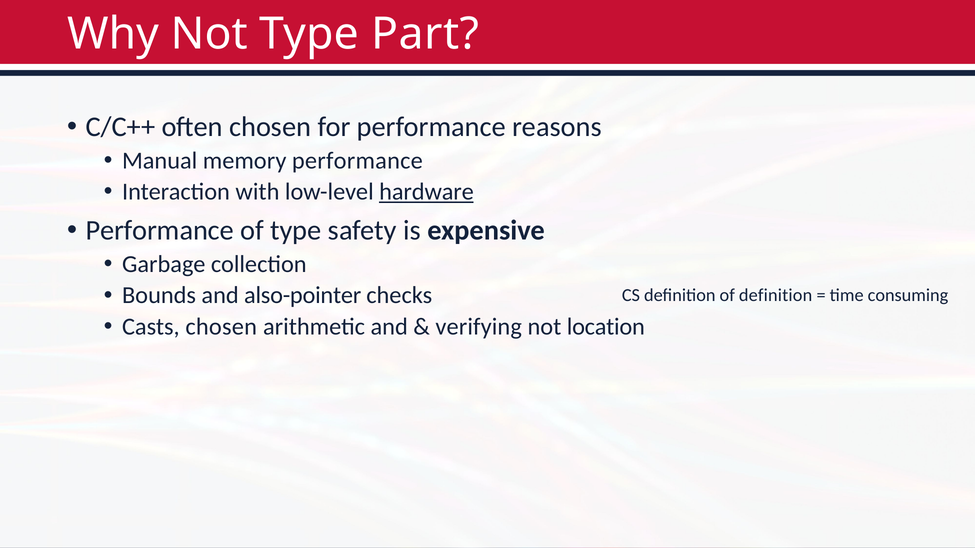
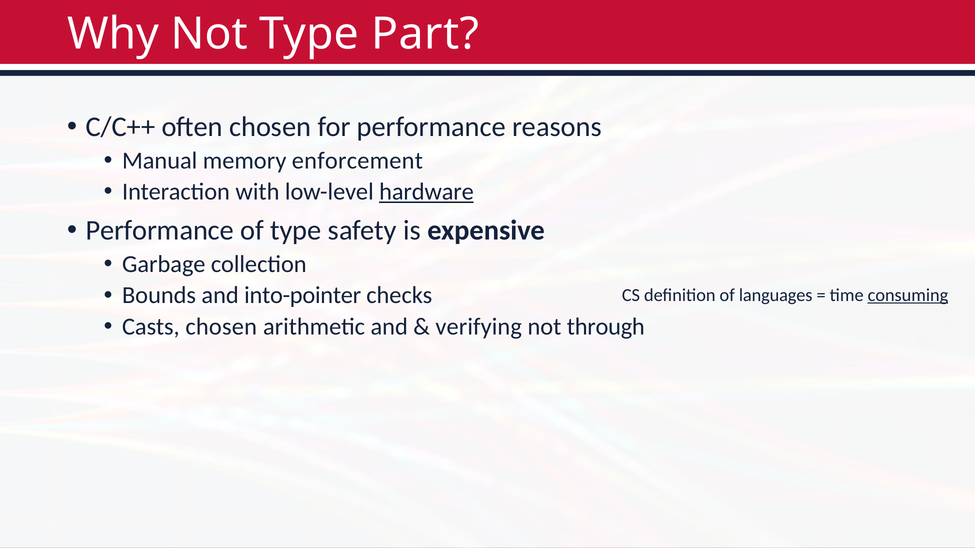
memory performance: performance -> enforcement (357, 161)
also-pointer: also-pointer -> into-pointer (303, 296)
of definition: definition -> languages (776, 295)
consuming underline: none -> present (908, 295)
location: location -> through (606, 327)
